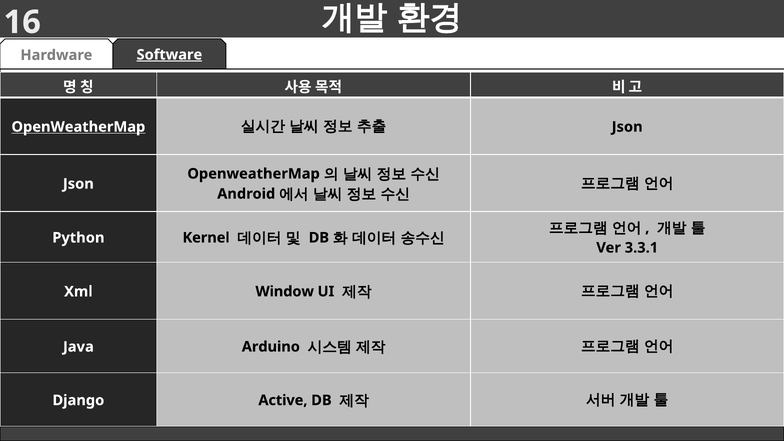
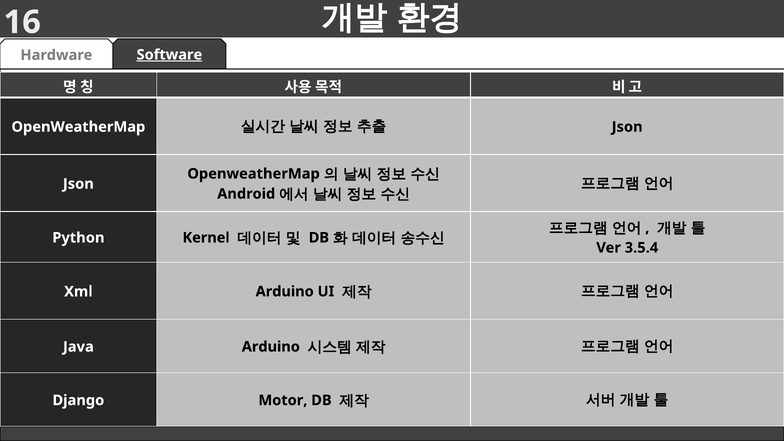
OpenWeatherMap underline: present -> none (78, 127)
3.3.1: 3.3.1 -> 3.5.4 (641, 248)
Xml Window: Window -> Arduino (285, 292)
Active: Active -> Motor (283, 400)
